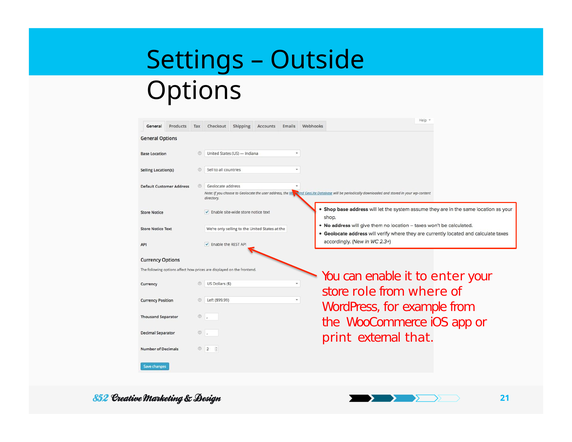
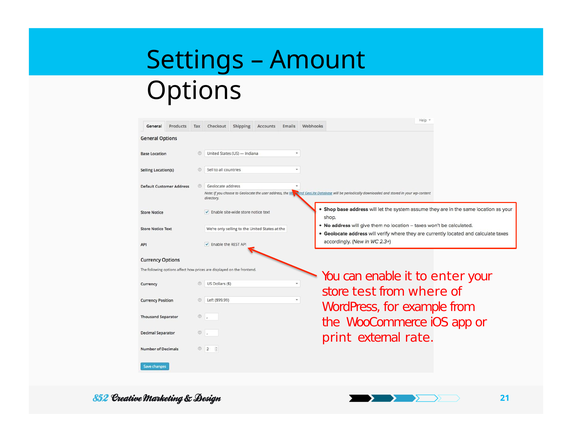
Outside: Outside -> Amount (318, 60)
role: role -> test (364, 292)
that: that -> rate (419, 338)
